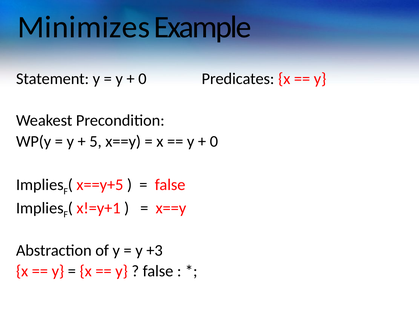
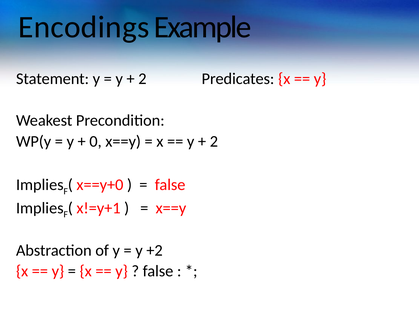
Minimizes: Minimizes -> Encodings (84, 27)
0: 0 -> 2 (142, 79)
5: 5 -> 0 (96, 141)
0: 0 -> 2 (214, 141)
x==y+5: x==y+5 -> x==y+0 (100, 185)
+3: +3 -> +2 (155, 251)
